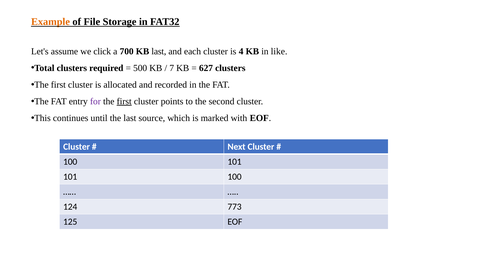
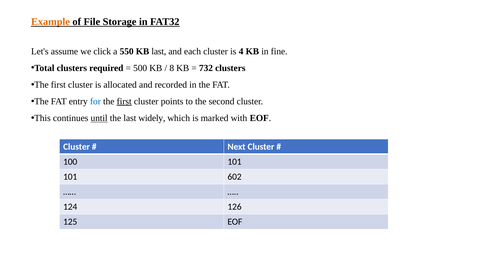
700: 700 -> 550 (127, 51)
like: like -> fine (279, 51)
7: 7 -> 8 (172, 68)
627: 627 -> 732 (206, 68)
for colour: purple -> blue (95, 101)
until underline: none -> present (99, 118)
source: source -> widely (152, 118)
101 100: 100 -> 602 (235, 176)
773: 773 -> 126 (235, 206)
